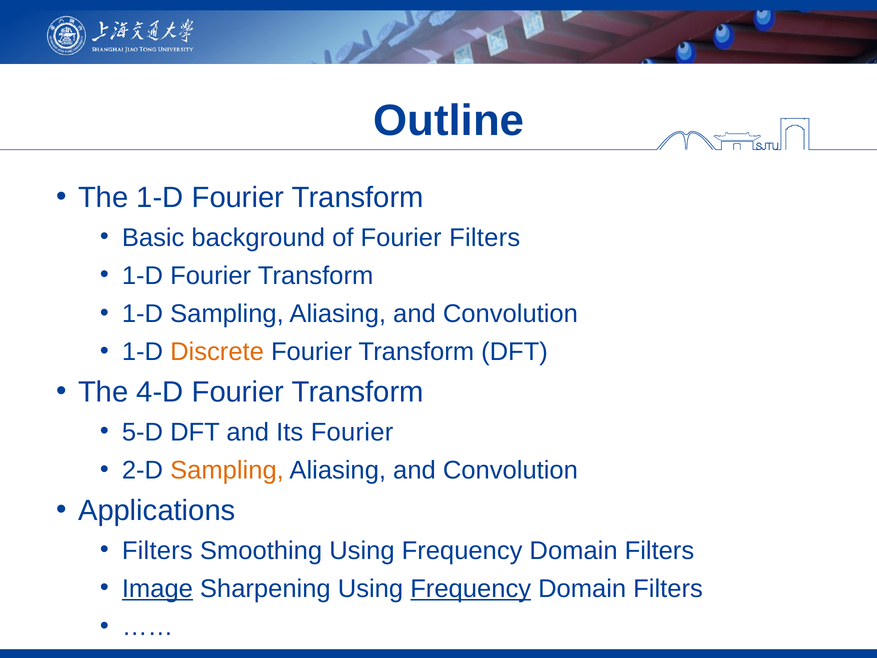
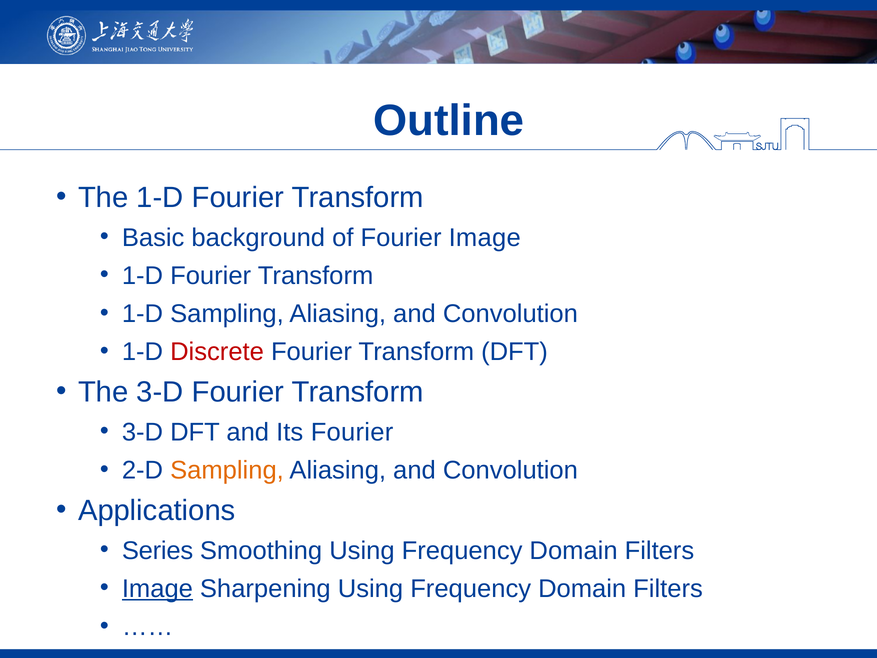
Fourier Filters: Filters -> Image (485, 238)
Discrete colour: orange -> red (217, 352)
The 4-D: 4-D -> 3-D (160, 392)
5-D: 5-D -> 3-D (142, 432)
Filters: Filters -> Series (158, 550)
Frequency underline: present -> none (471, 588)
